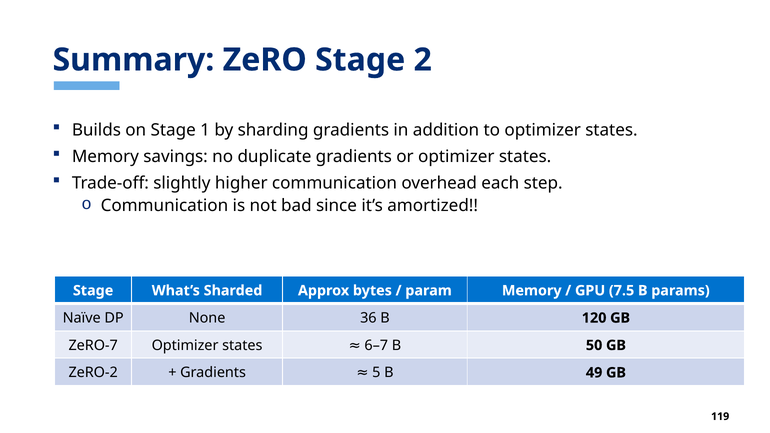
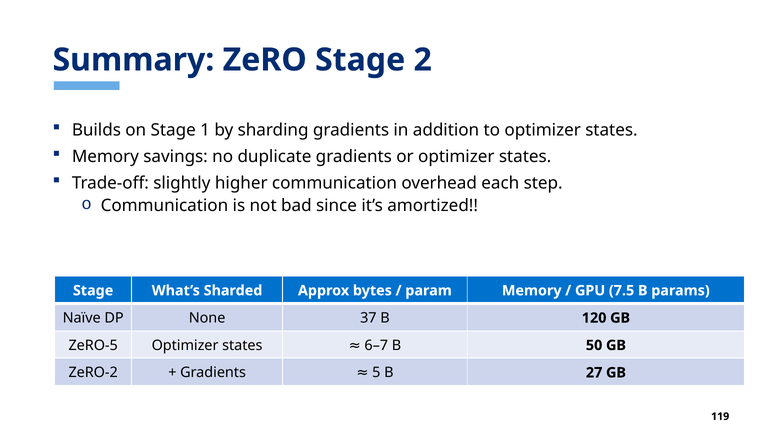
36: 36 -> 37 (368, 318)
ZeRO-7: ZeRO-7 -> ZeRO-5 (93, 345)
49: 49 -> 27 (594, 373)
